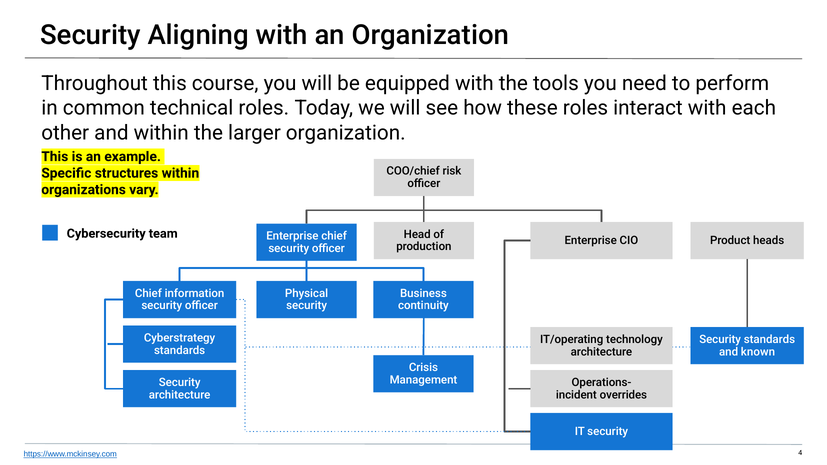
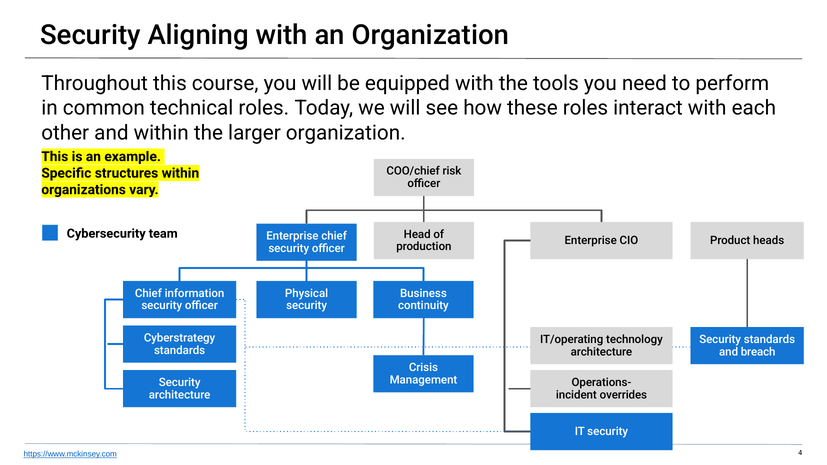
known: known -> breach (758, 352)
